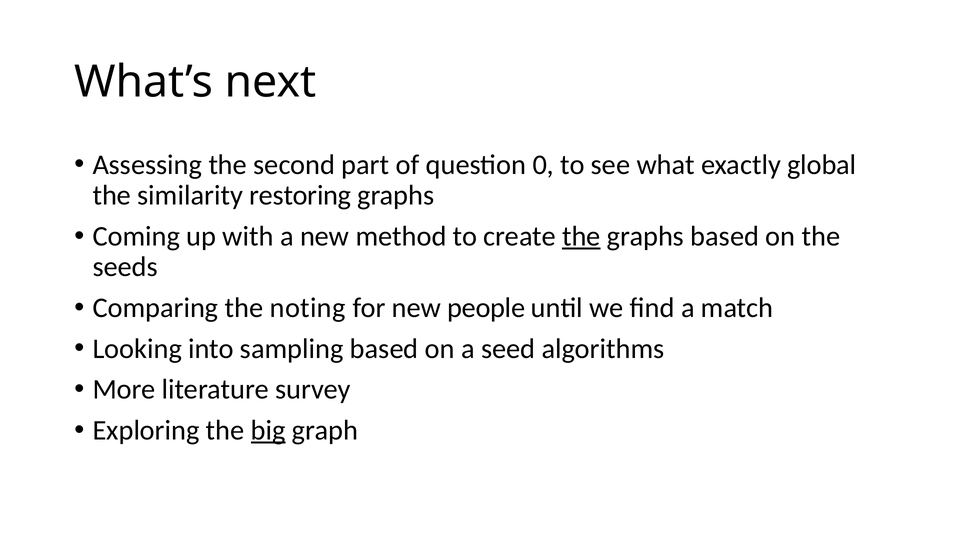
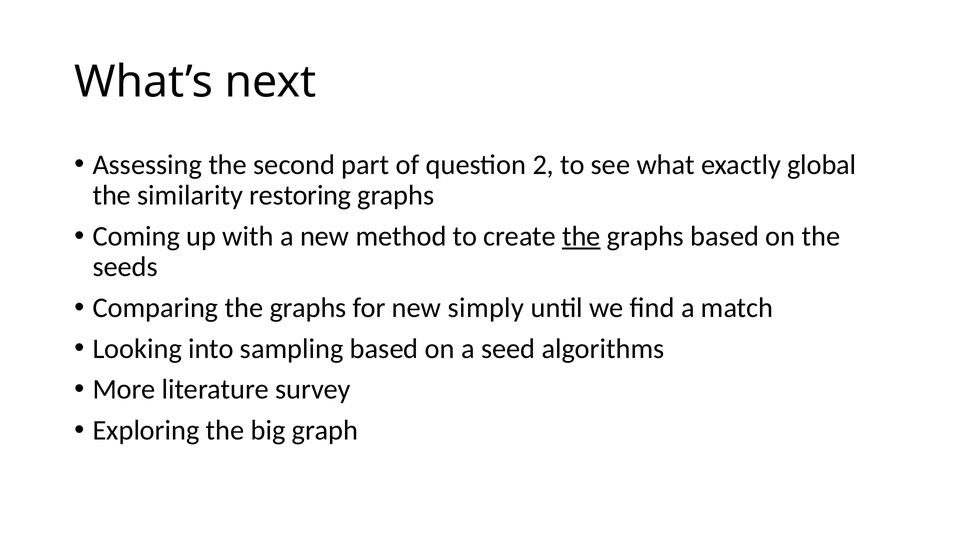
0: 0 -> 2 (543, 165)
Comparing the noting: noting -> graphs (308, 308)
people: people -> simply (486, 308)
big underline: present -> none (268, 430)
